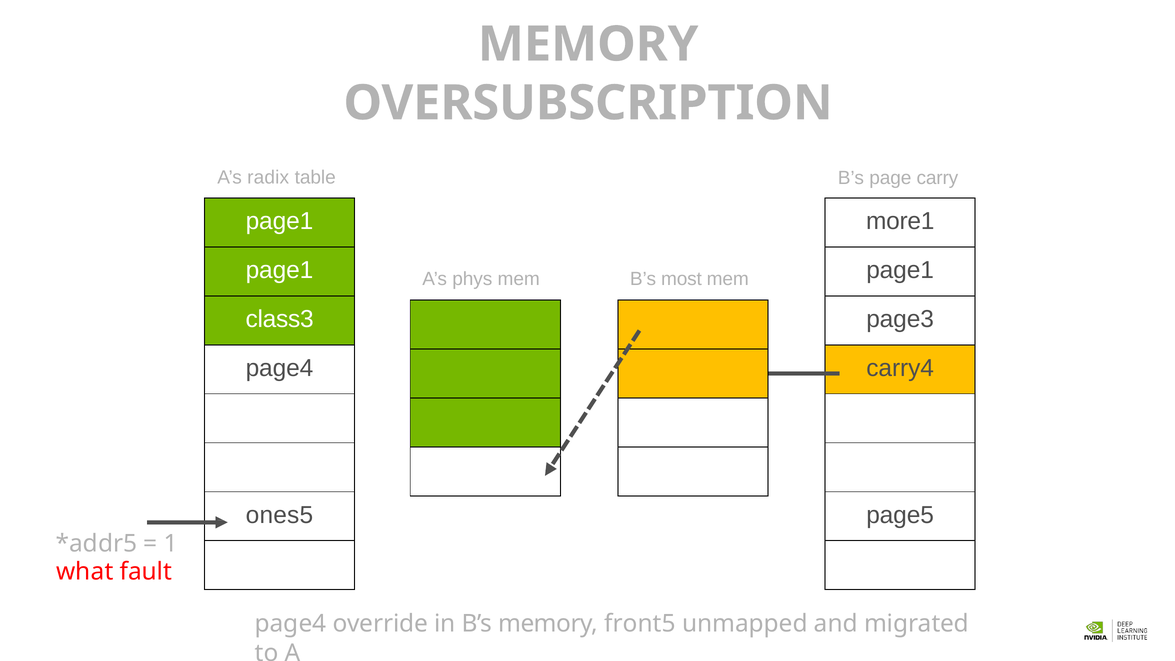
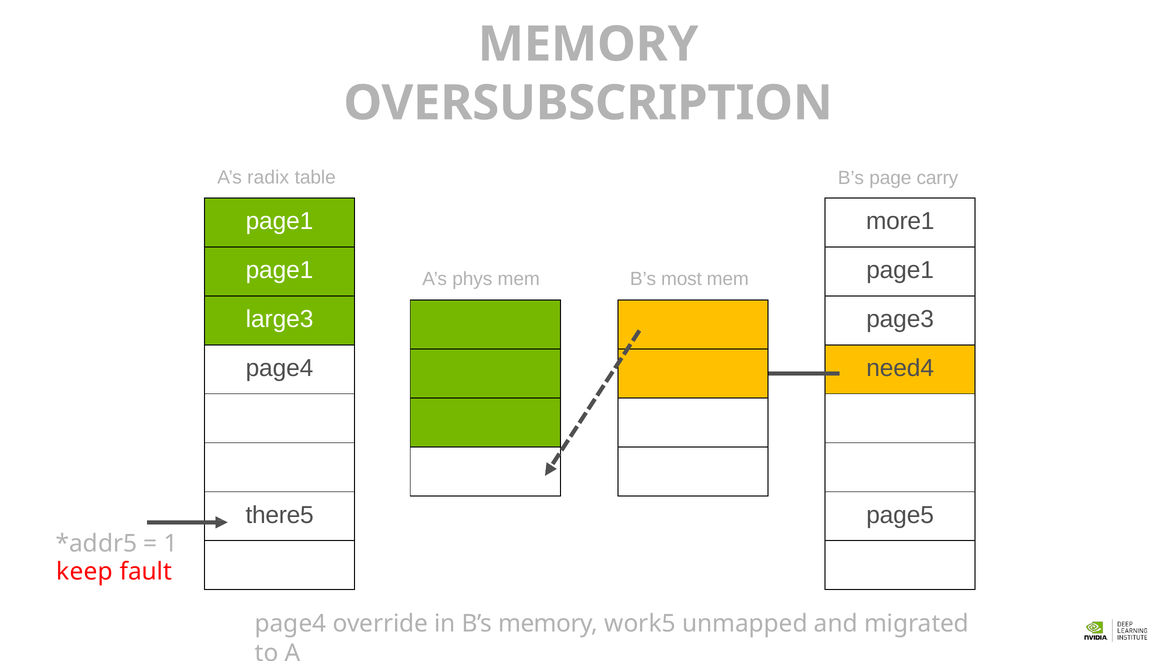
class3: class3 -> large3 (280, 319)
carry4: carry4 -> need4 (900, 368)
ones5: ones5 -> there5 (280, 515)
what: what -> keep (85, 571)
front5: front5 -> work5 (640, 624)
